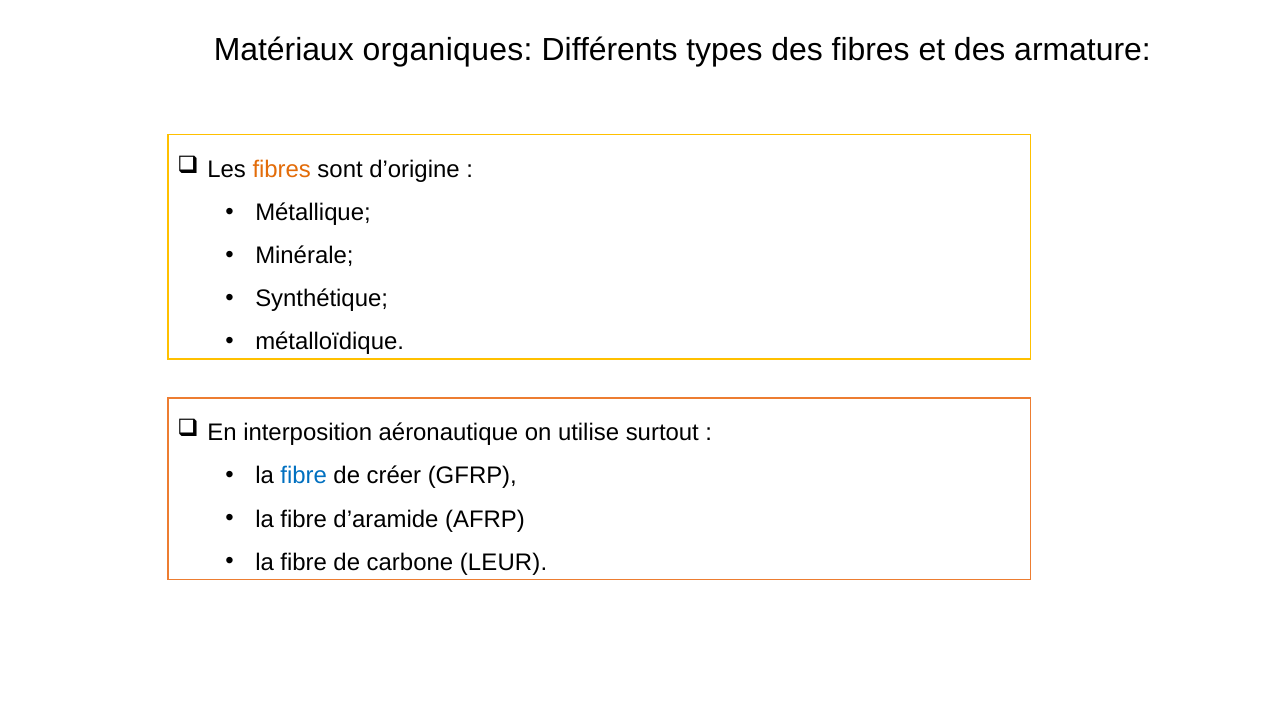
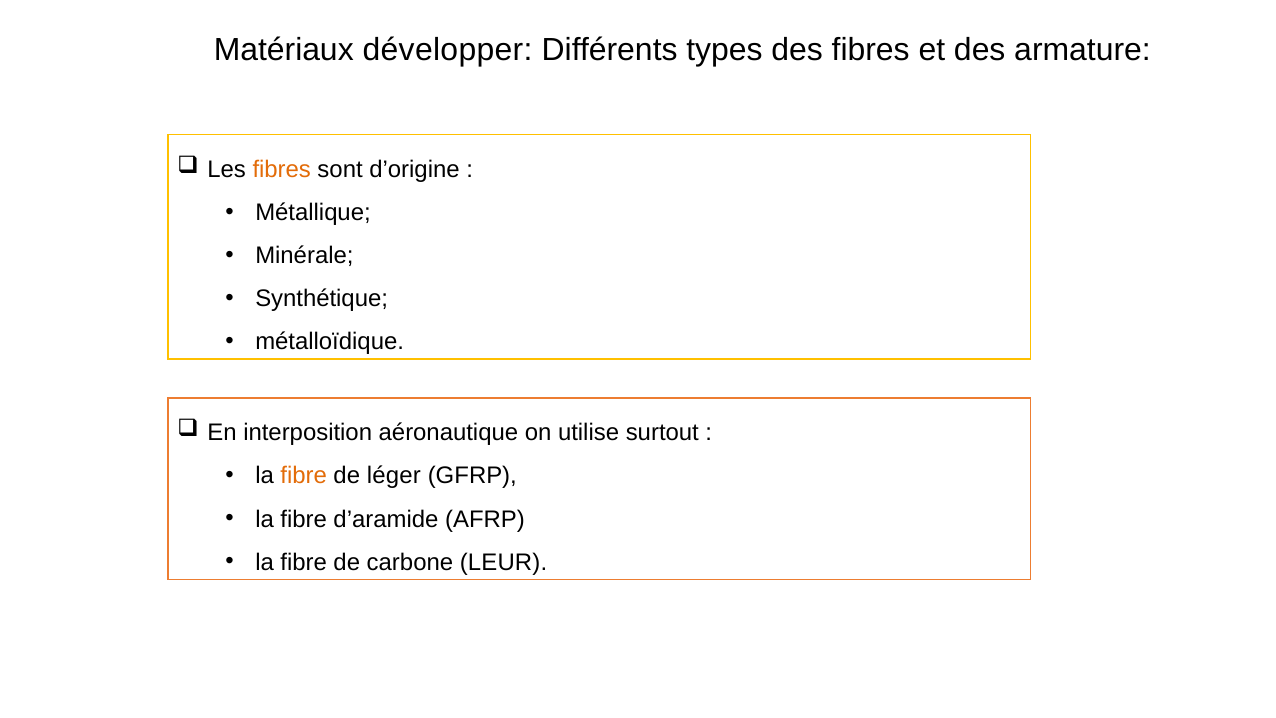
organiques: organiques -> développer (448, 50)
fibre colour: blue -> orange (304, 476)
créer: créer -> léger (394, 476)
